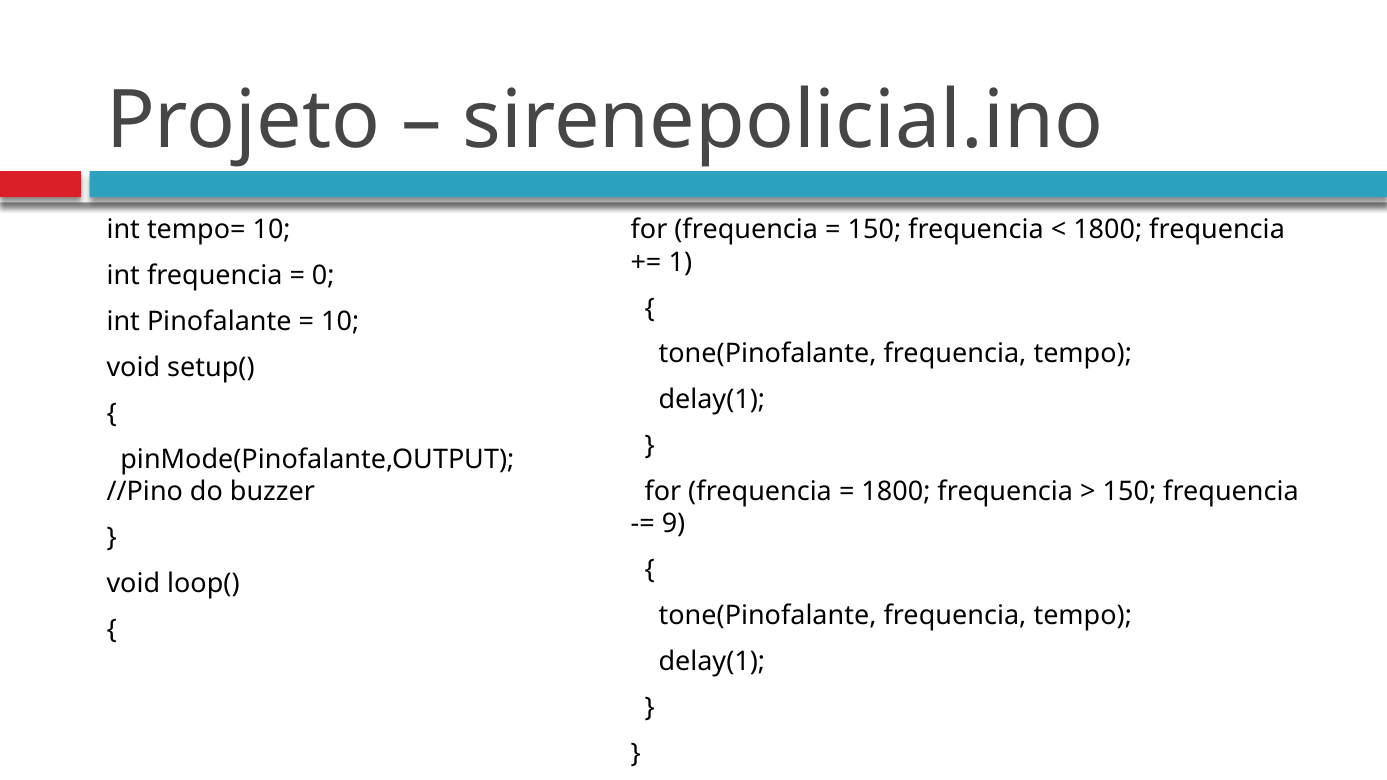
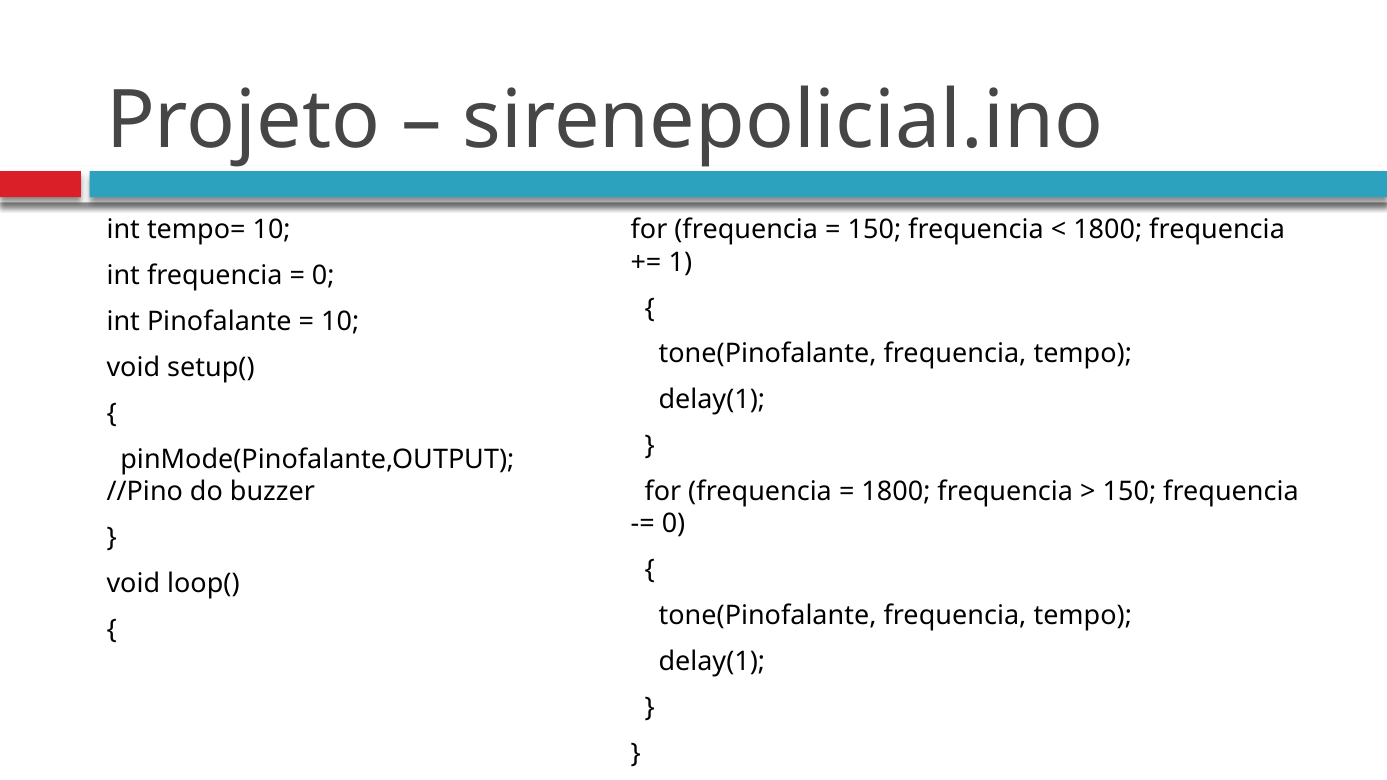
9: 9 -> 0 (674, 524)
